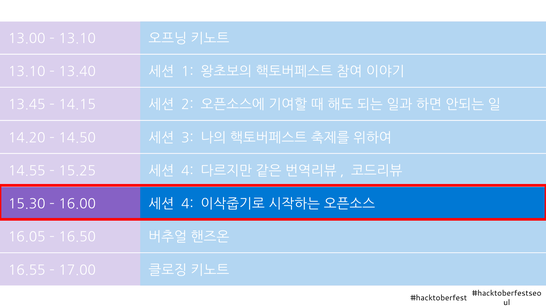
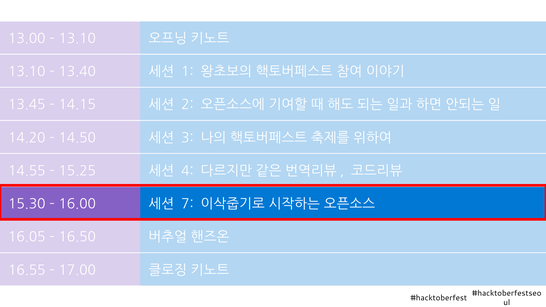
4: 4 -> 7 (187, 204)
